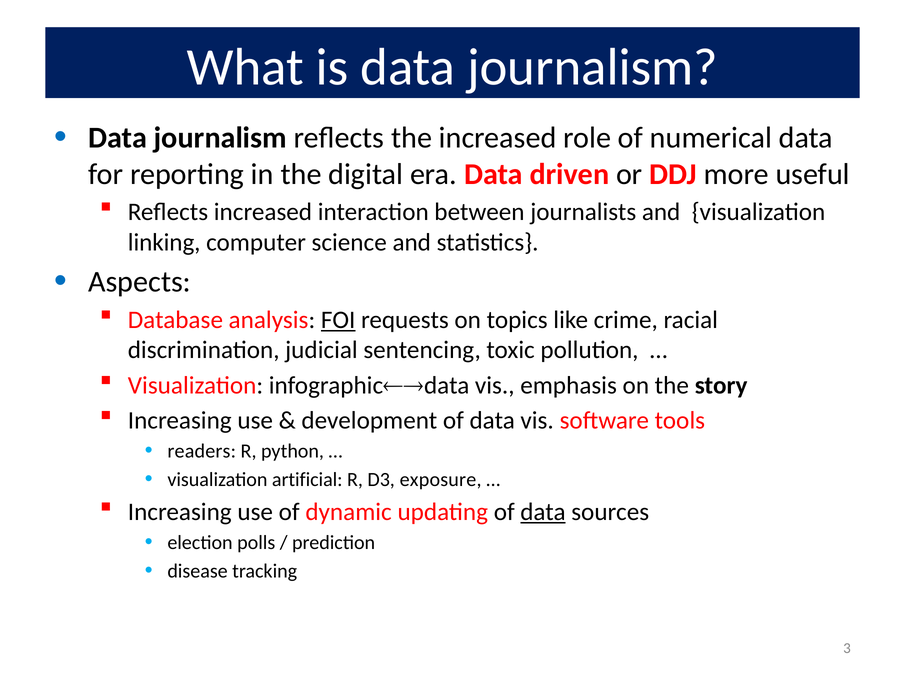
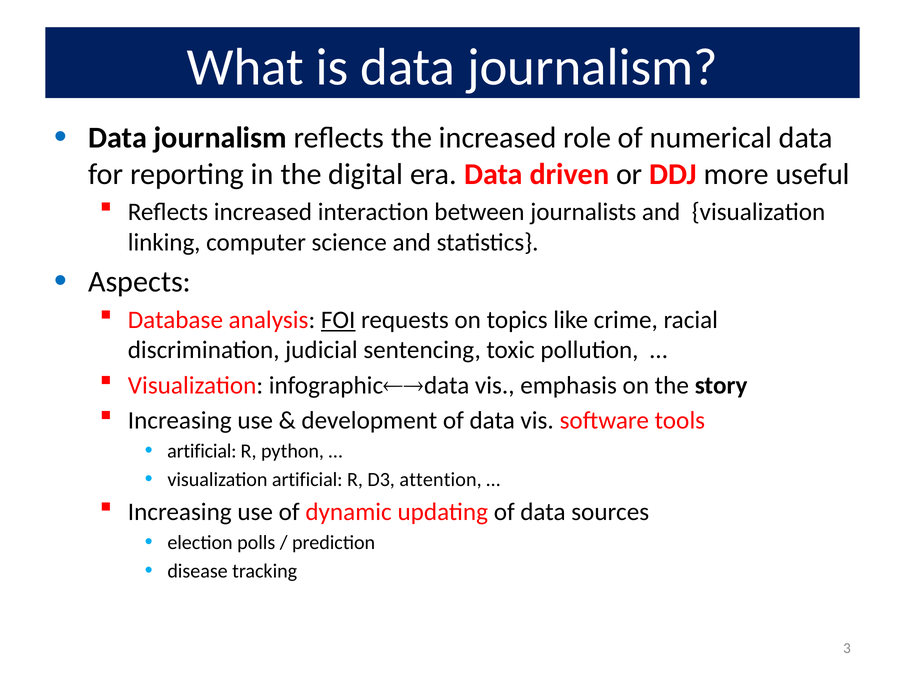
readers: readers -> artificial (202, 451)
exposure: exposure -> attention (441, 479)
data underline: present -> none (543, 512)
